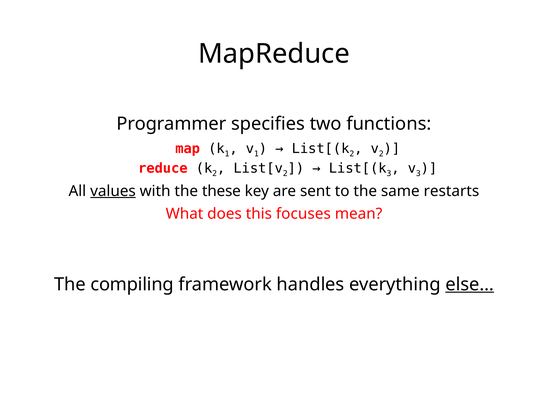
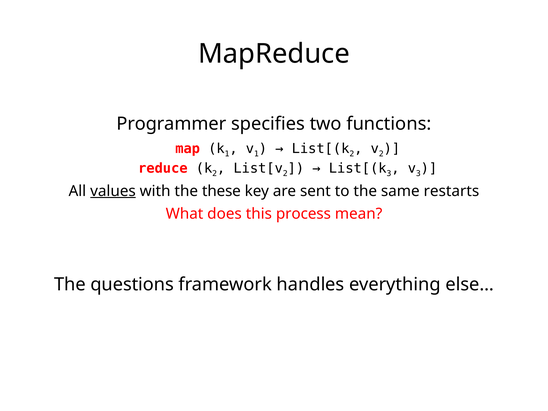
focuses: focuses -> process (303, 214)
compiling: compiling -> questions (132, 284)
else… underline: present -> none (470, 284)
